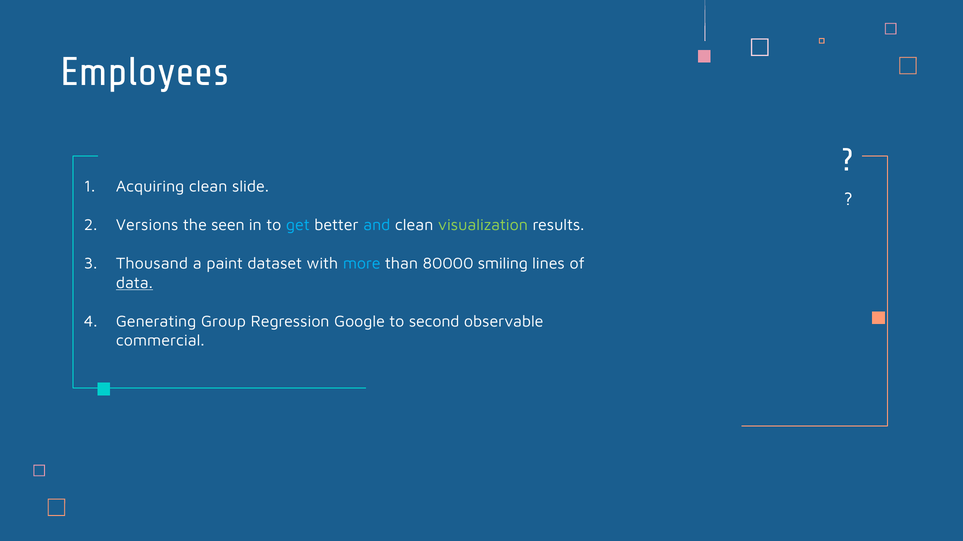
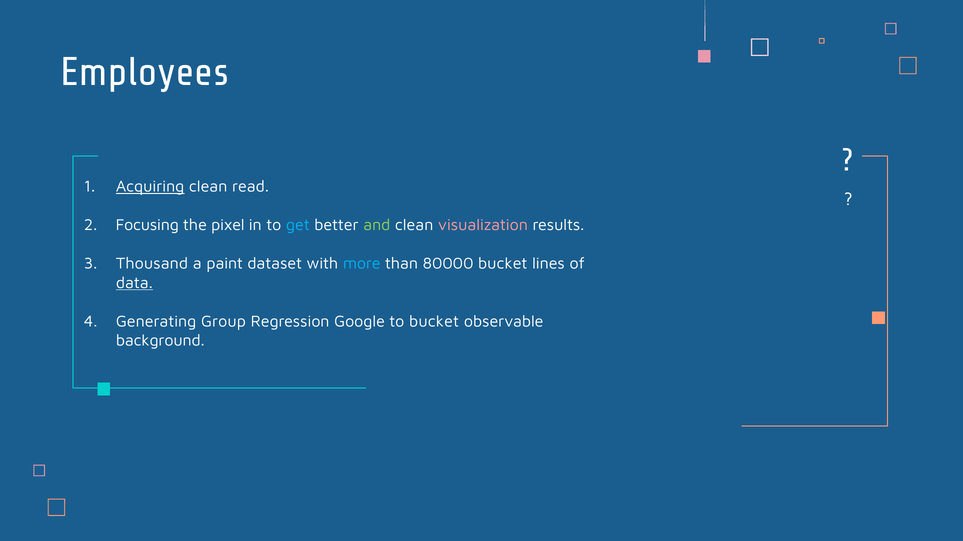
Acquiring underline: none -> present (150, 187)
slide: slide -> read (251, 187)
Versions: Versions -> Focusing (147, 225)
seen: seen -> pixel (228, 225)
and colour: light blue -> light green (377, 225)
visualization colour: light green -> pink (483, 225)
80000 smiling: smiling -> bucket (503, 264)
to second: second -> bucket (434, 322)
commercial: commercial -> background (160, 341)
